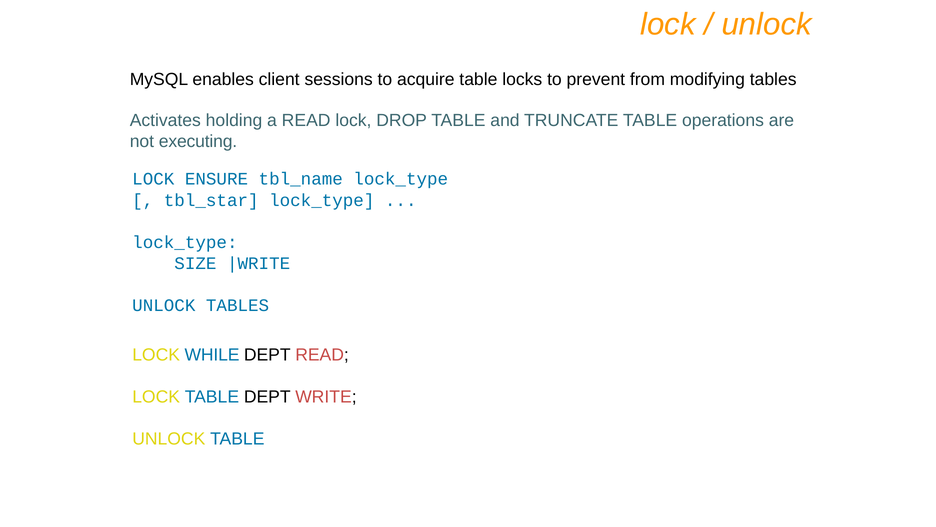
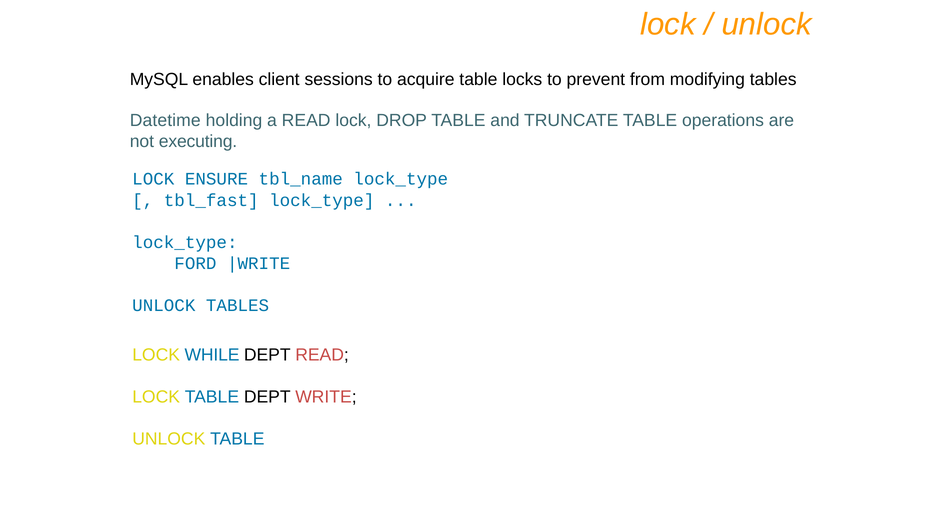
Activates: Activates -> Datetime (165, 120)
tbl_star: tbl_star -> tbl_fast (211, 200)
SIZE: SIZE -> FORD (195, 263)
